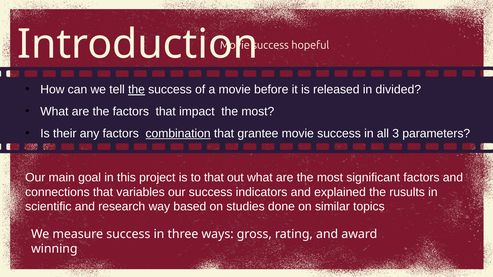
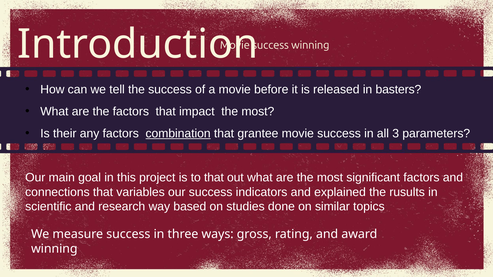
success hopeful: hopeful -> winning (310, 45)
the underline: present -> none (136, 90)
divided: divided -> basters (398, 90)
